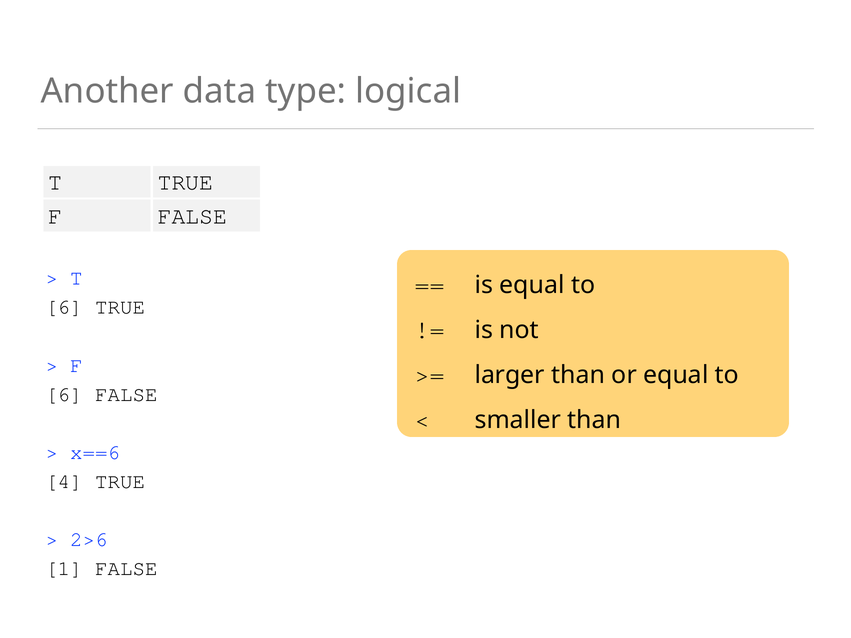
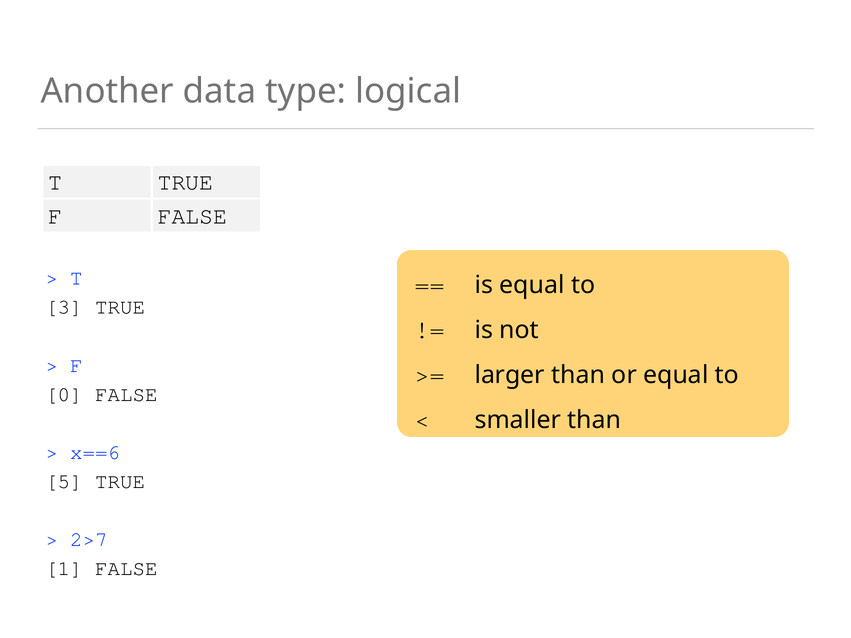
6: 6 -> 3 (64, 307)
6: 6 -> 0 (64, 394)
4: 4 -> 5 (64, 482)
2>6: 2>6 -> 2>7 (89, 540)
